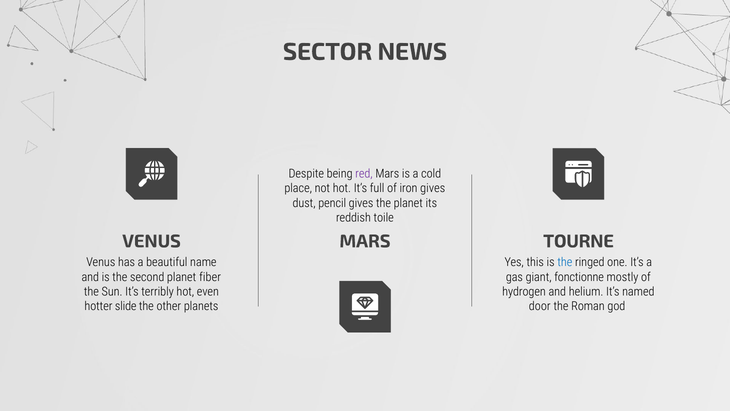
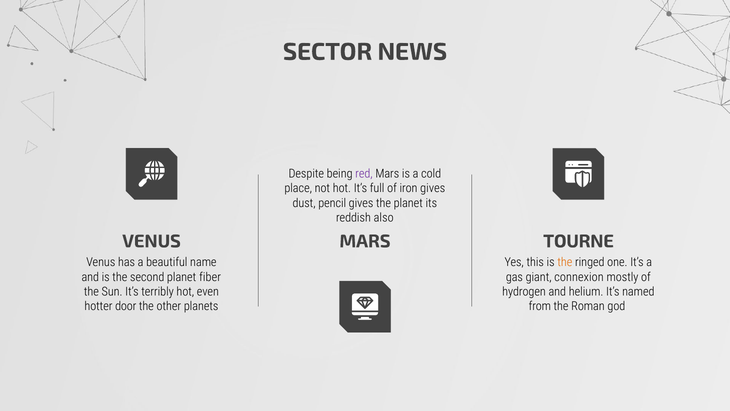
toile: toile -> also (384, 217)
the colour: blue -> orange (565, 262)
fonctionne: fonctionne -> connexion (579, 277)
slide: slide -> door (126, 306)
door: door -> from (540, 306)
